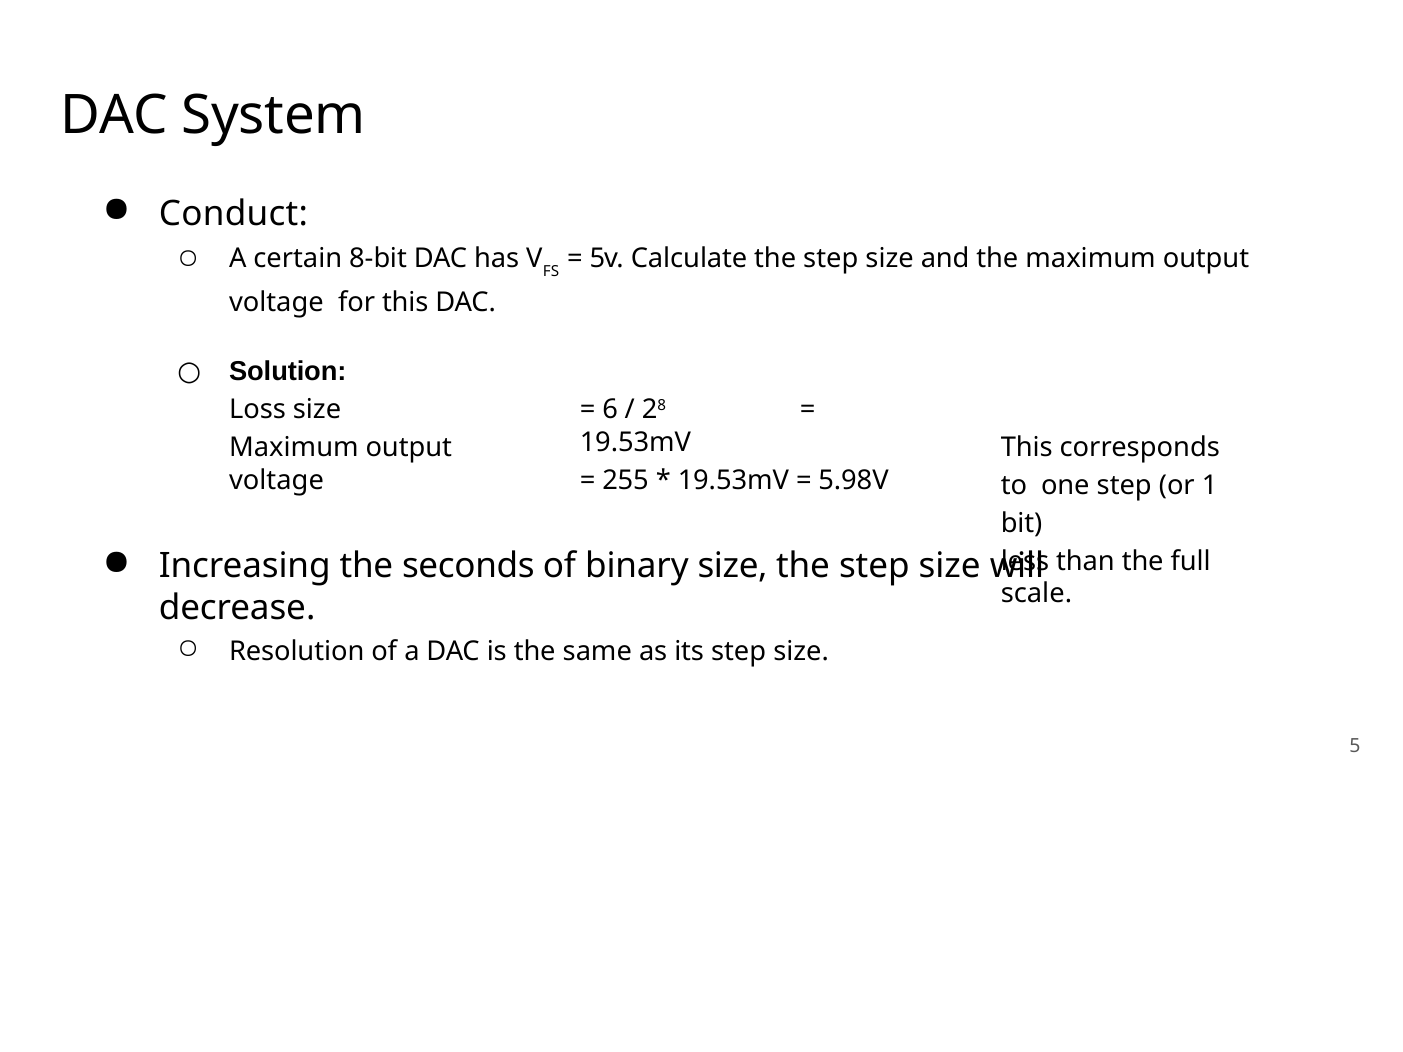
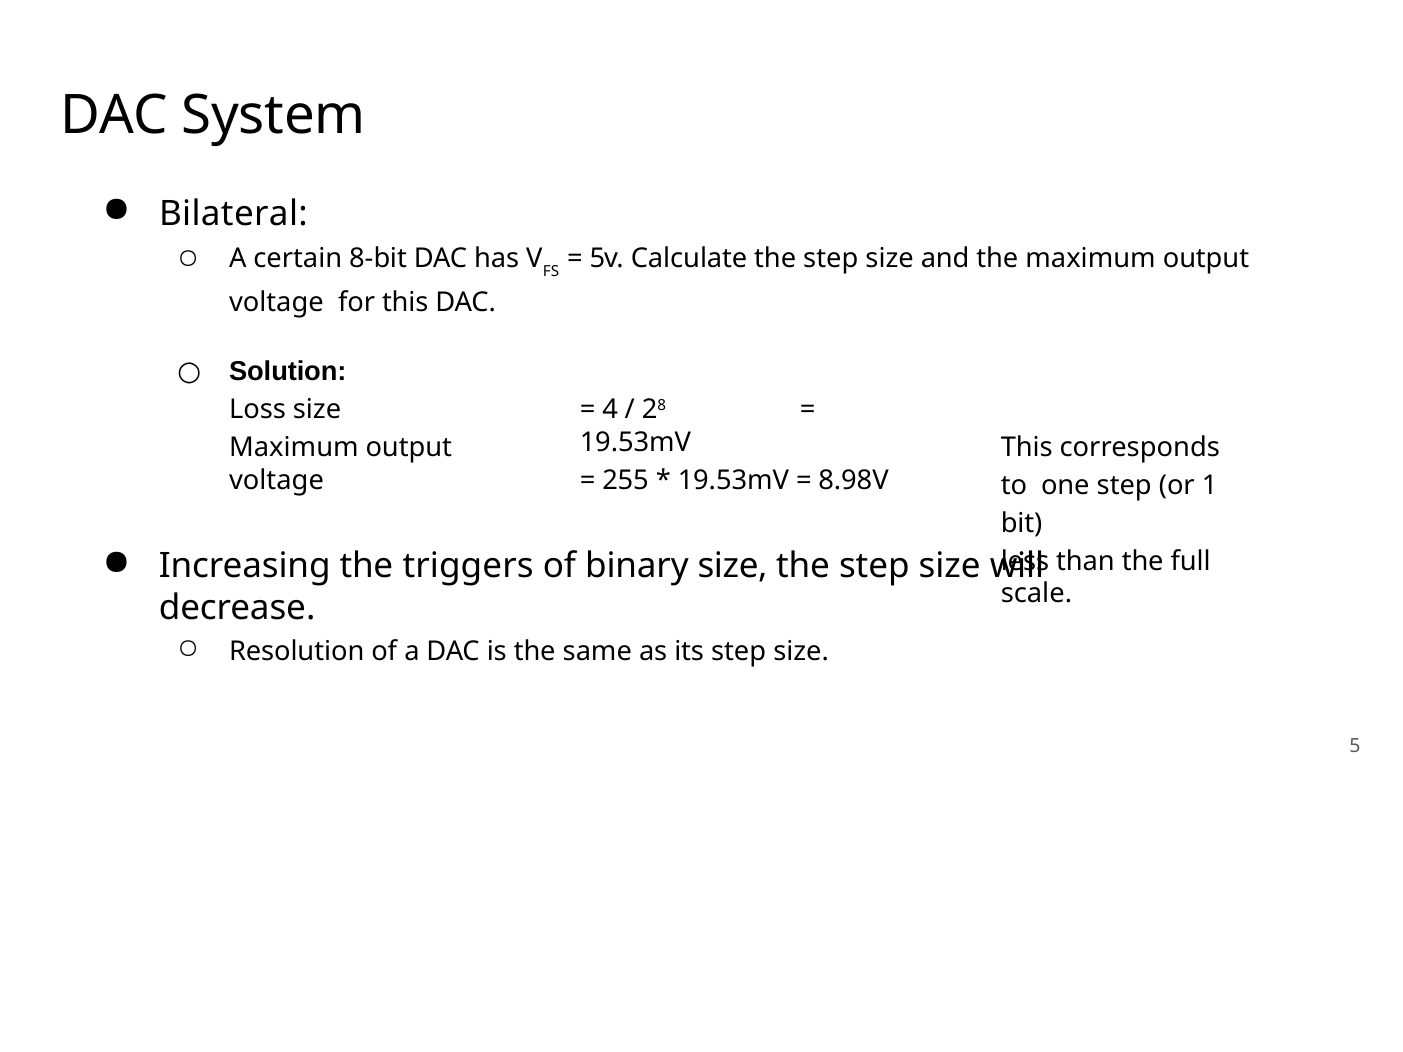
Conduct: Conduct -> Bilateral (233, 214)
6: 6 -> 4 (610, 410)
5.98V: 5.98V -> 8.98V (854, 480)
seconds: seconds -> triggers (468, 566)
